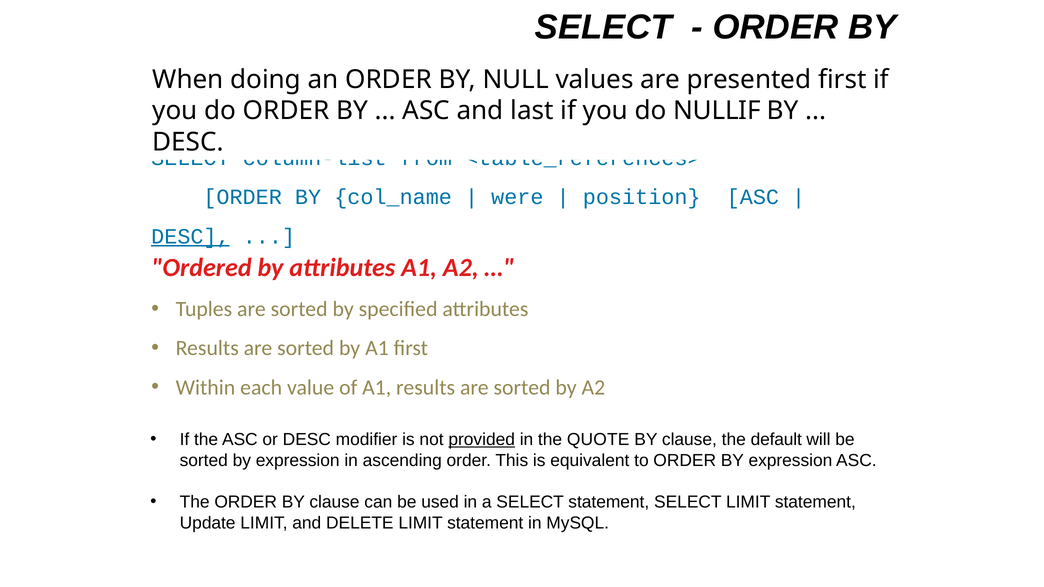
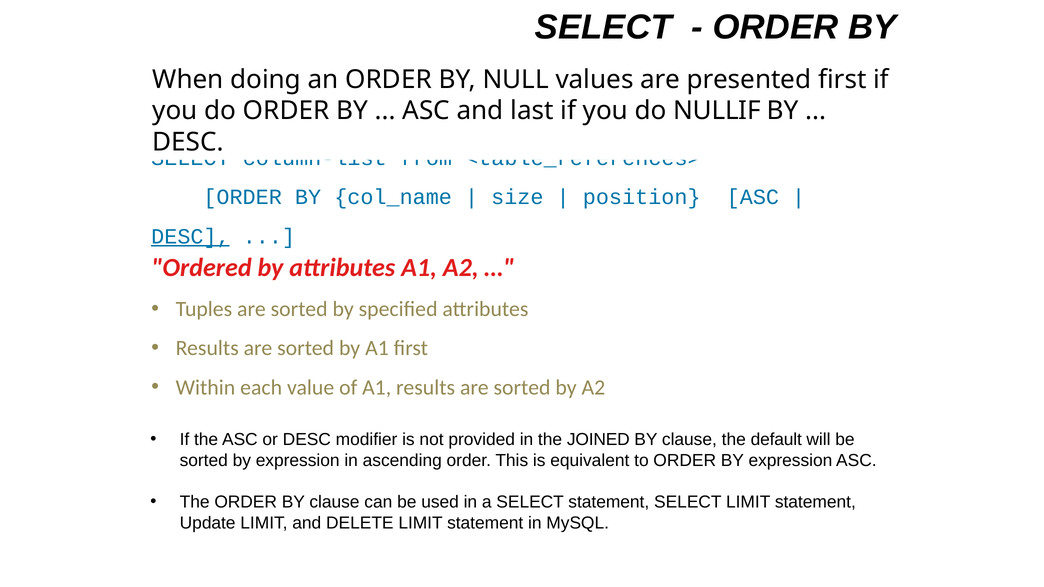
were: were -> size (517, 197)
provided underline: present -> none (482, 440)
QUOTE: QUOTE -> JOINED (598, 440)
